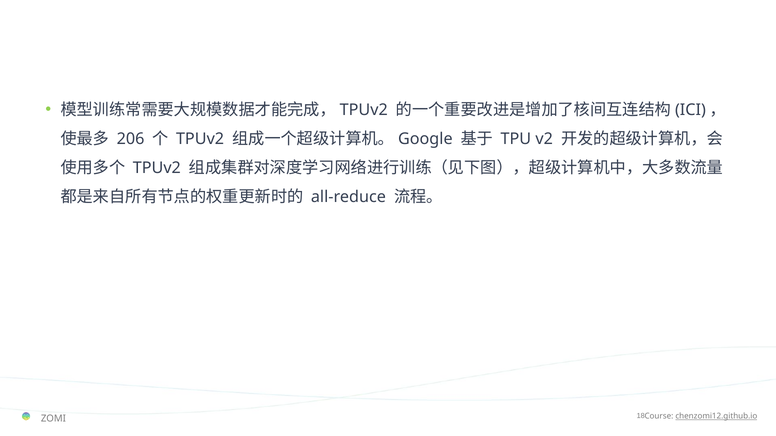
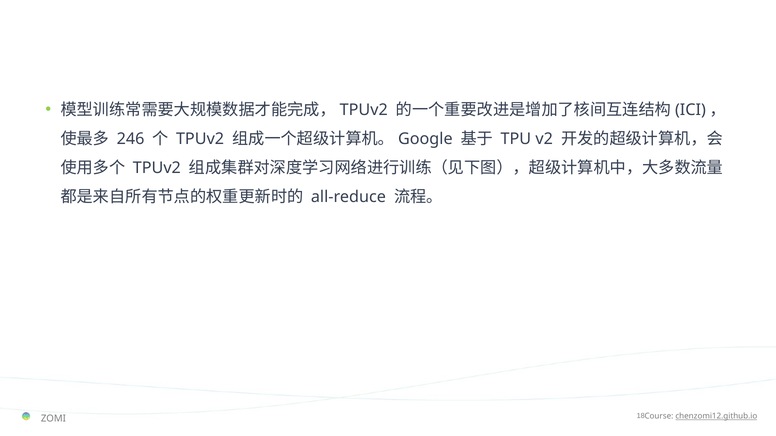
206: 206 -> 246 (131, 139)
